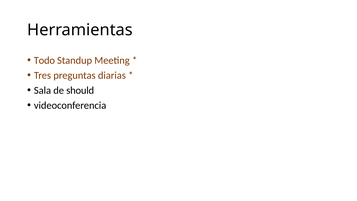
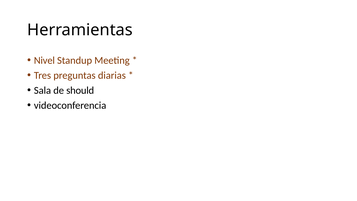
Todo: Todo -> Nivel (44, 60)
